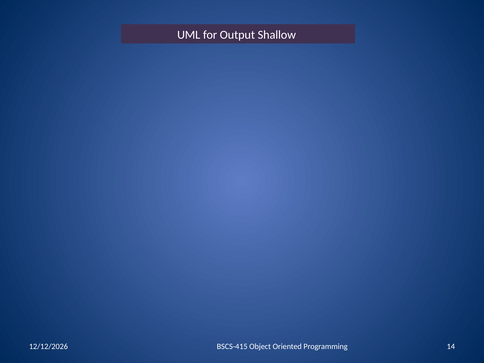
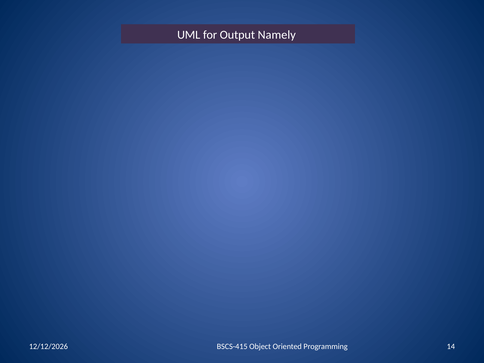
Shallow: Shallow -> Namely (277, 35)
